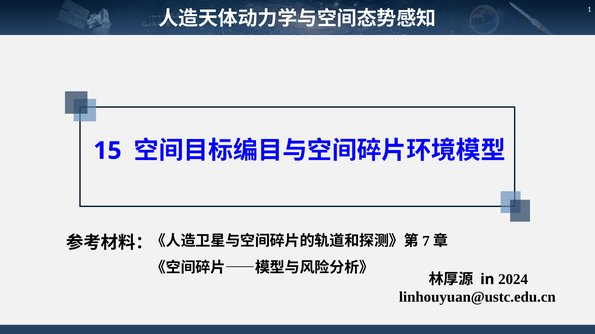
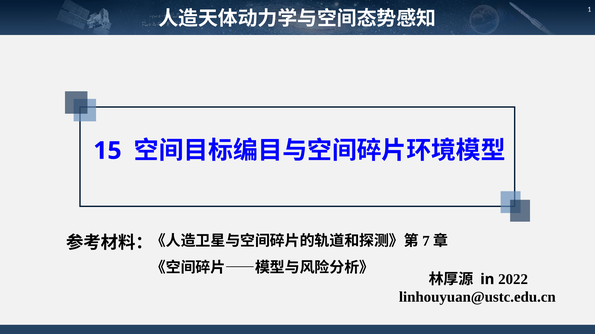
2024: 2024 -> 2022 (513, 280)
